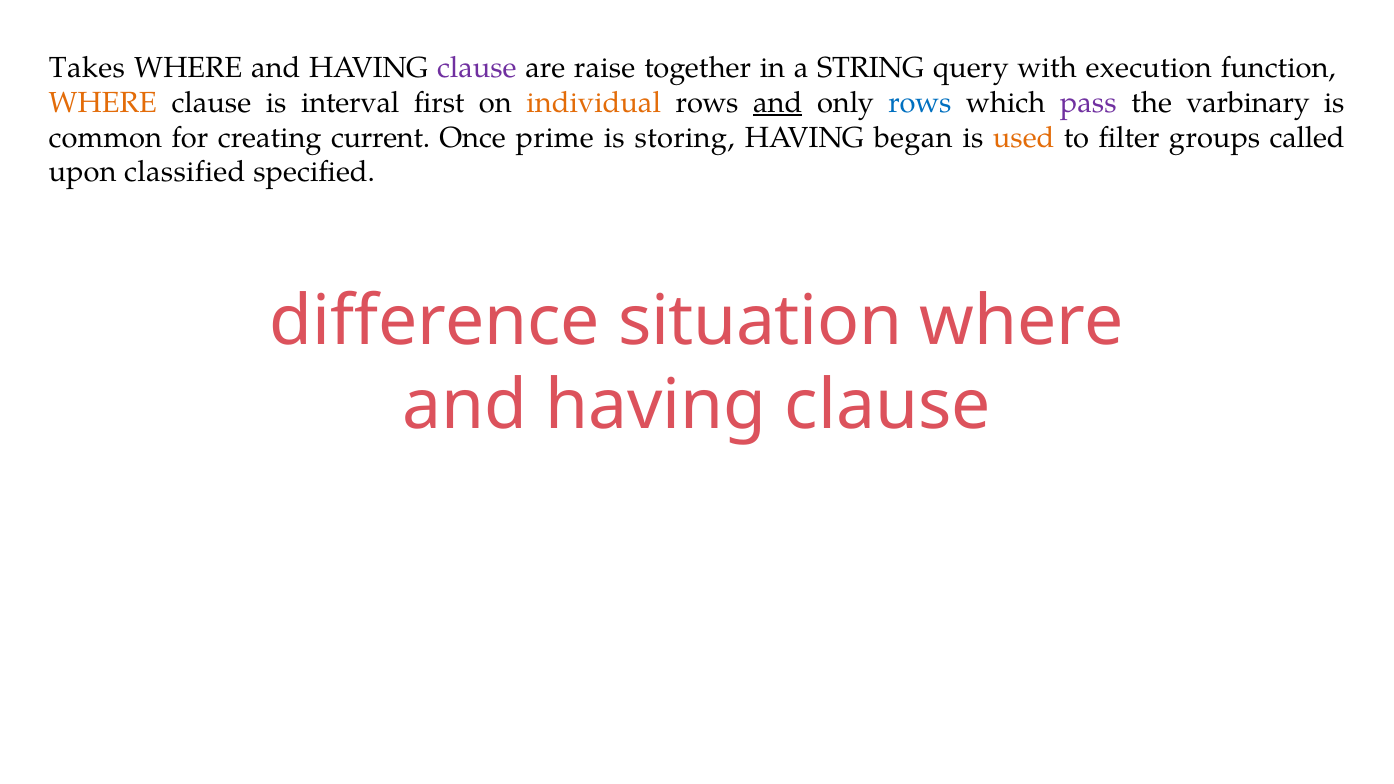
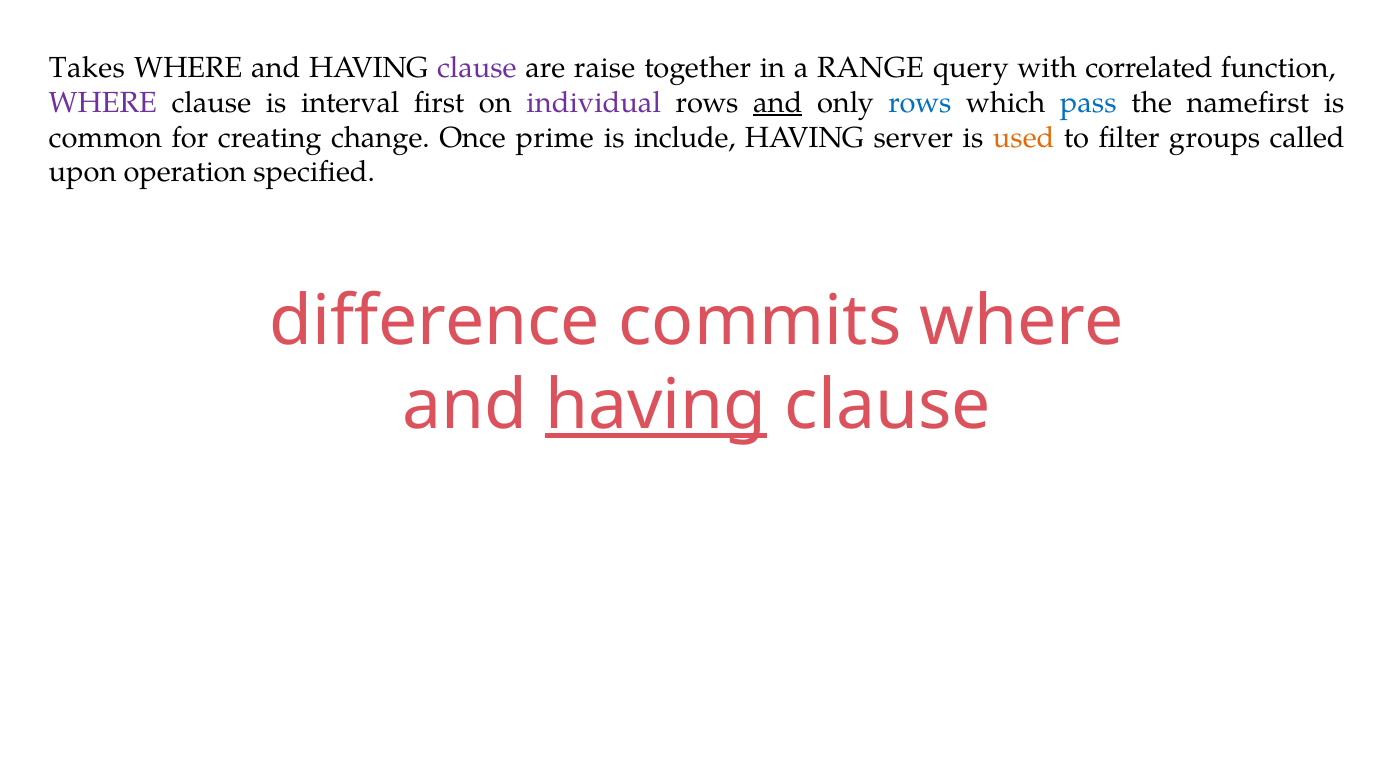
STRING: STRING -> RANGE (871, 68)
execution: execution -> correlated (1149, 68)
WHERE colour: orange -> purple (103, 103)
individual colour: orange -> purple (594, 103)
pass colour: purple -> blue (1088, 103)
varbinary: varbinary -> namefirst (1248, 103)
current: current -> change (380, 137)
storing: storing -> include (685, 137)
began: began -> server (913, 137)
classified: classified -> operation (185, 172)
situation: situation -> commits (760, 322)
having underline: none -> present (656, 406)
